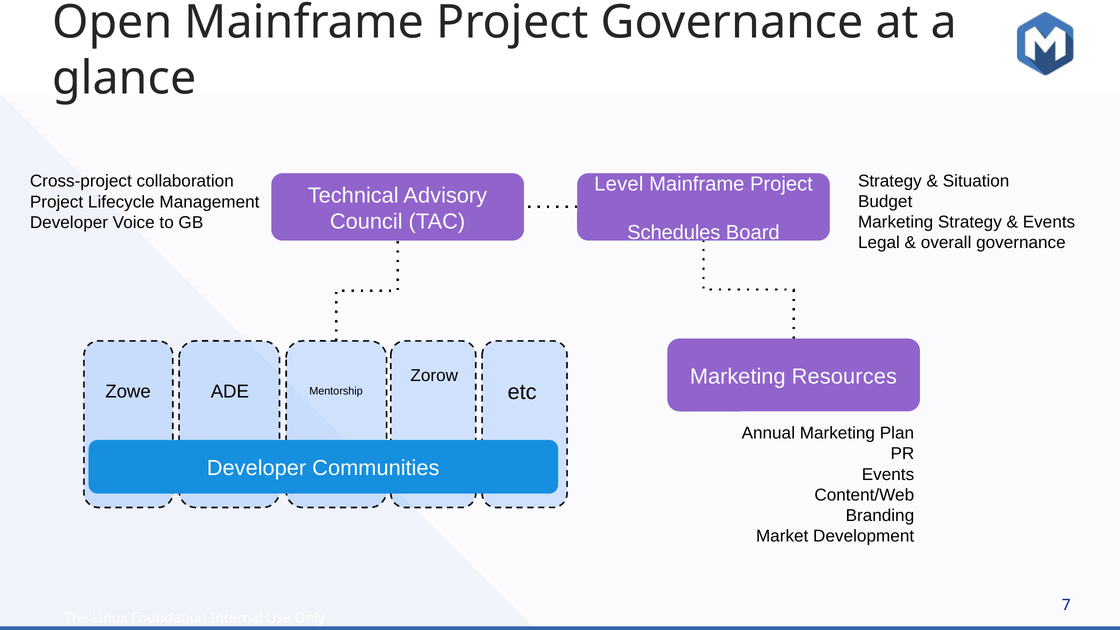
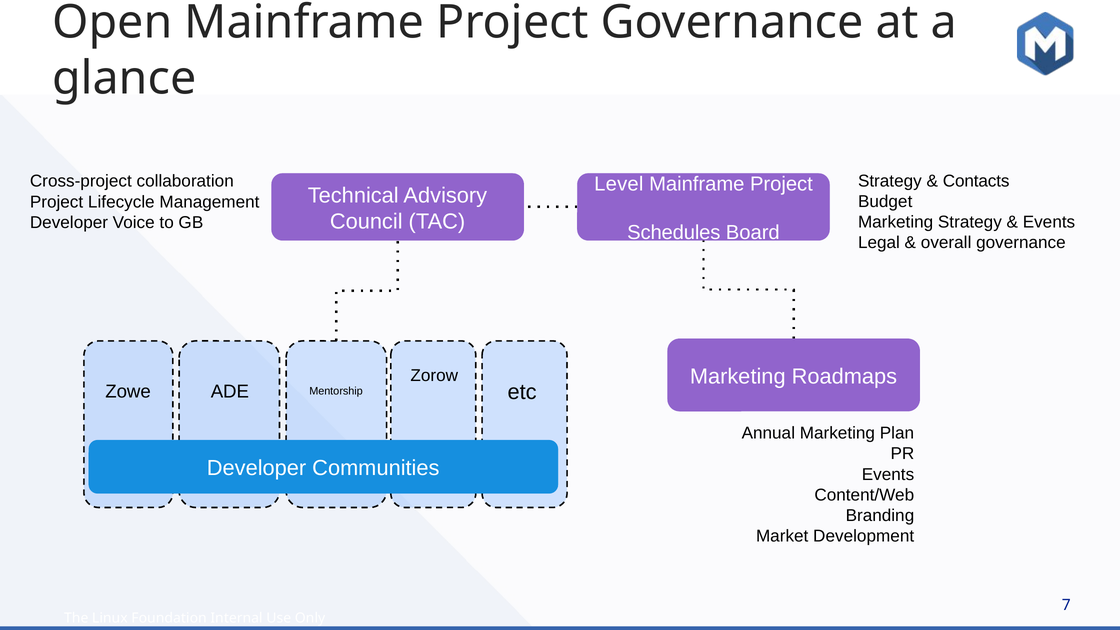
Situation: Situation -> Contacts (976, 181)
Resources: Resources -> Roadmaps (844, 376)
